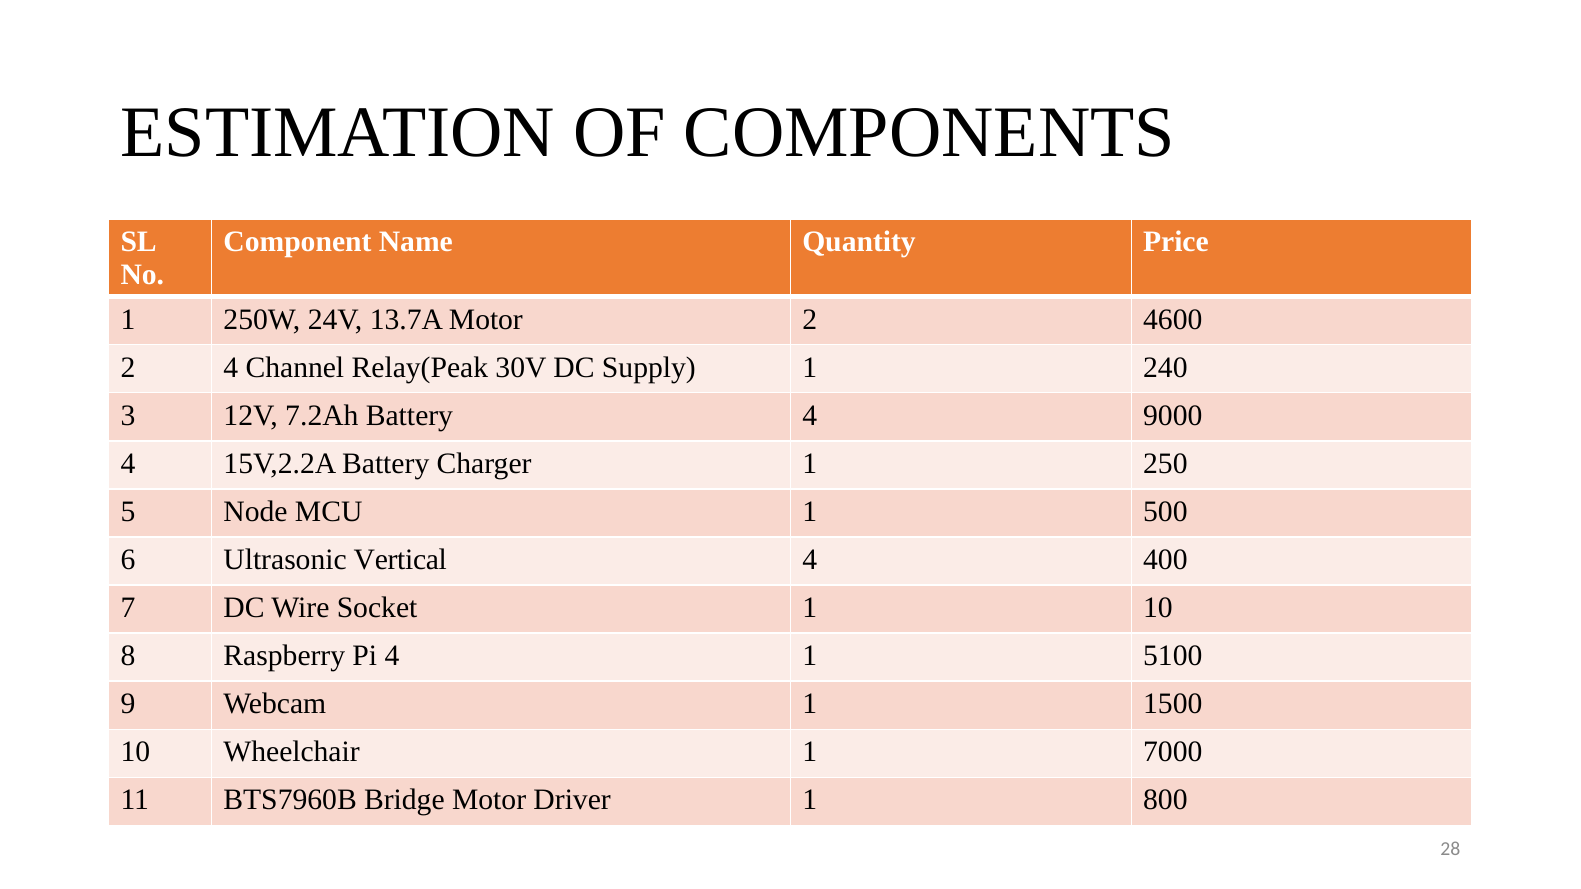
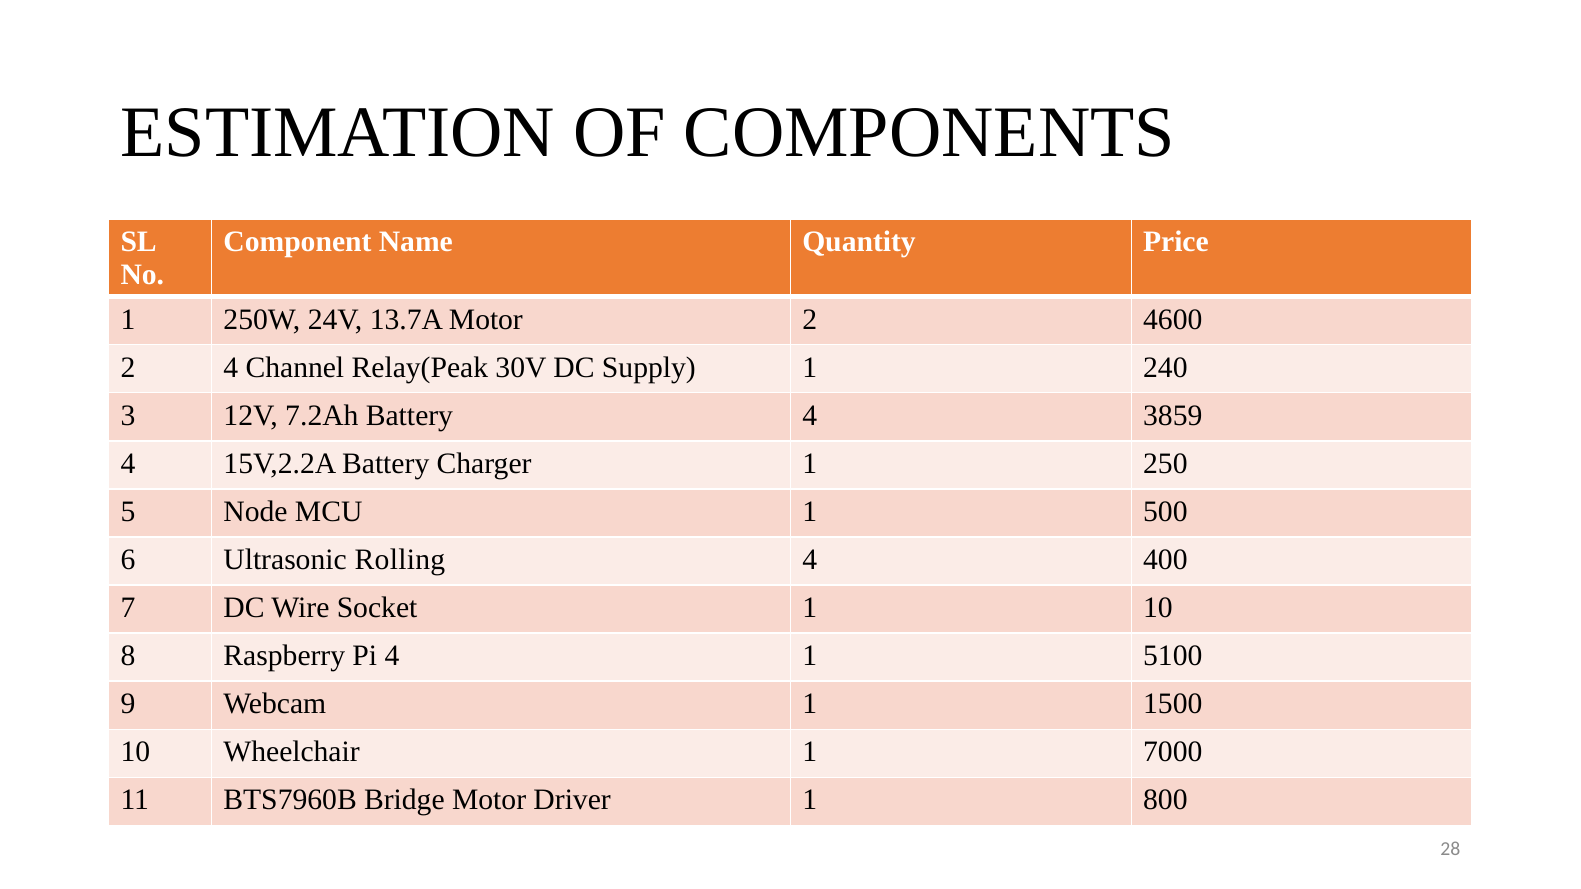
9000: 9000 -> 3859 (1173, 416)
Vertical: Vertical -> Rolling (400, 560)
